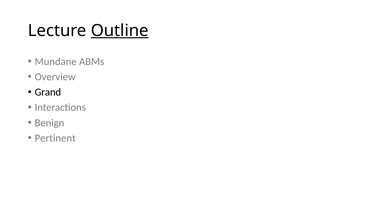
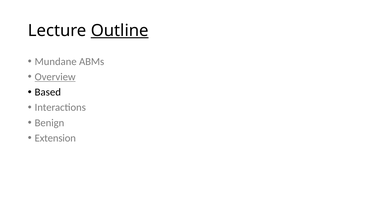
Overview underline: none -> present (55, 77)
Grand: Grand -> Based (48, 92)
Pertinent: Pertinent -> Extension (55, 138)
